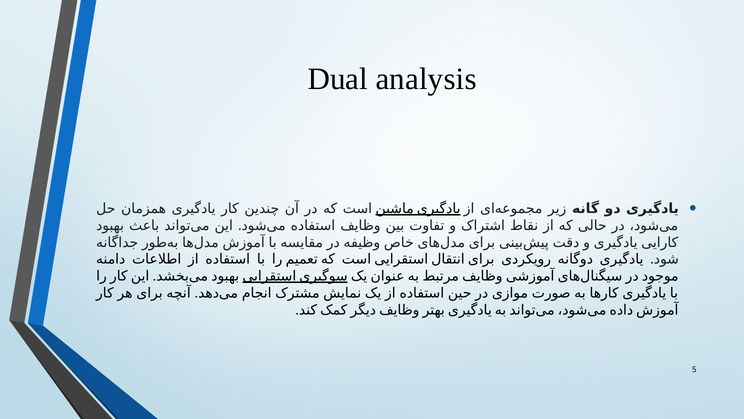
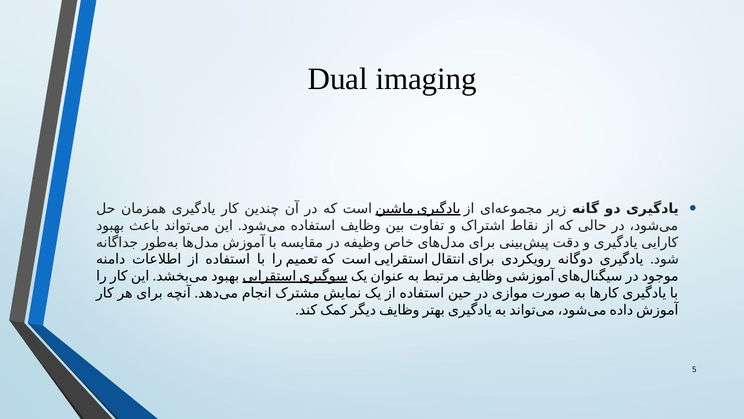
analysis: analysis -> imaging (426, 79)
